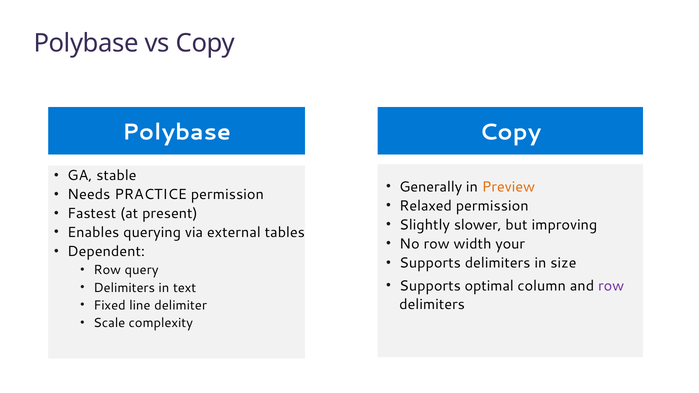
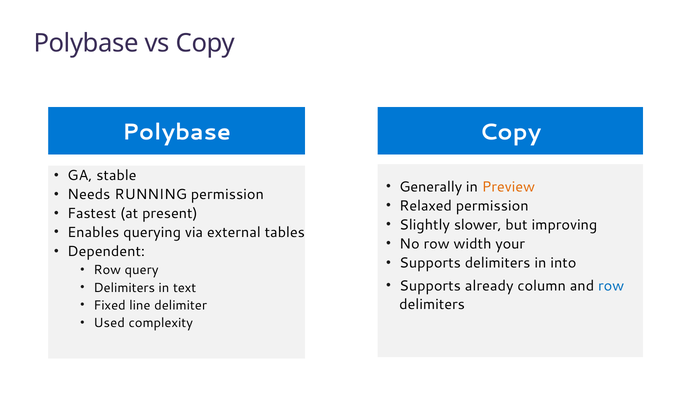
PRACTICE: PRACTICE -> RUNNING (151, 195)
size: size -> into (563, 263)
optimal: optimal -> already (489, 286)
row colour: purple -> blue (611, 286)
Scale: Scale -> Used (109, 323)
